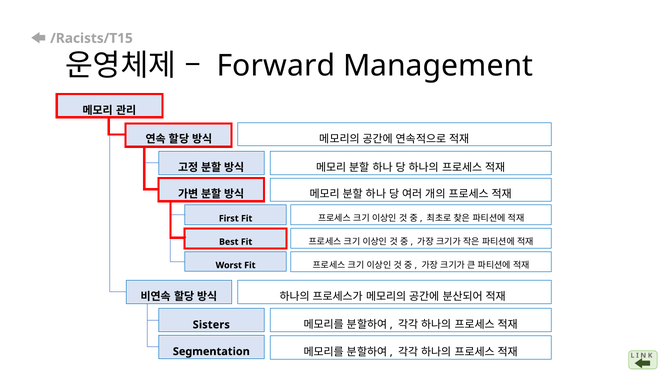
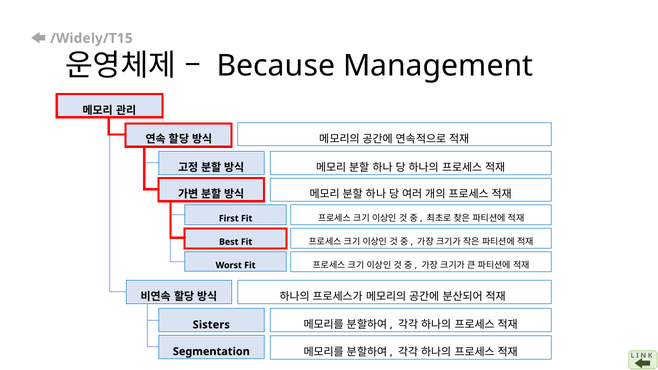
/Racists/T15: /Racists/T15 -> /Widely/T15 (91, 38)
Forward: Forward -> Because (276, 66)
